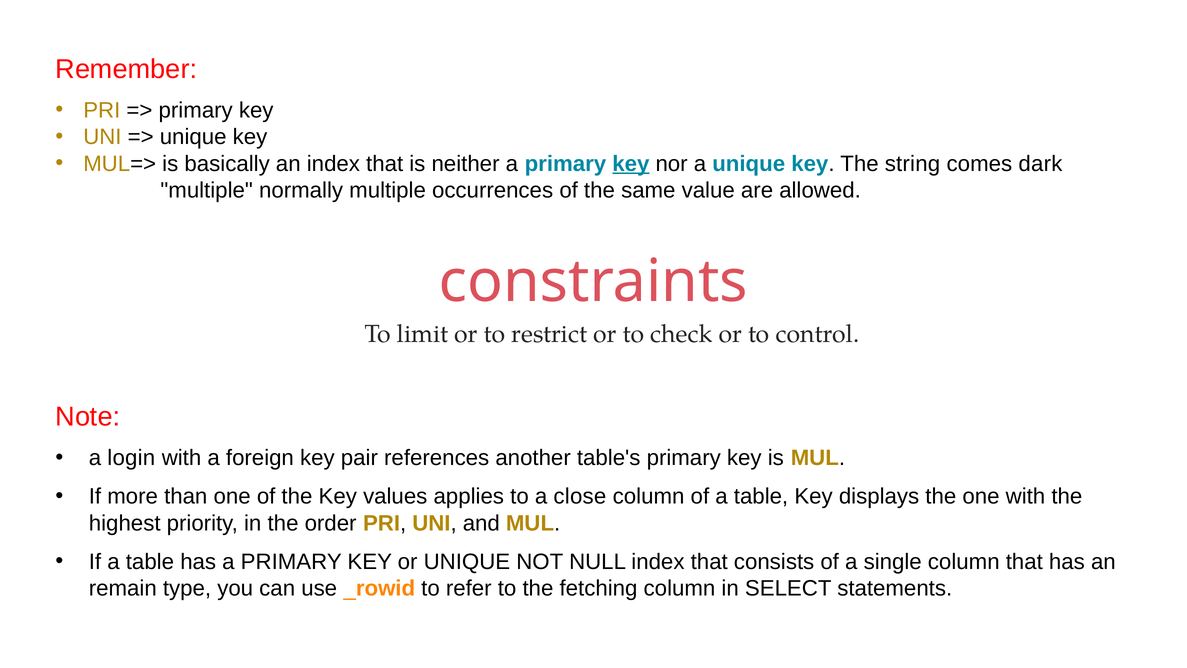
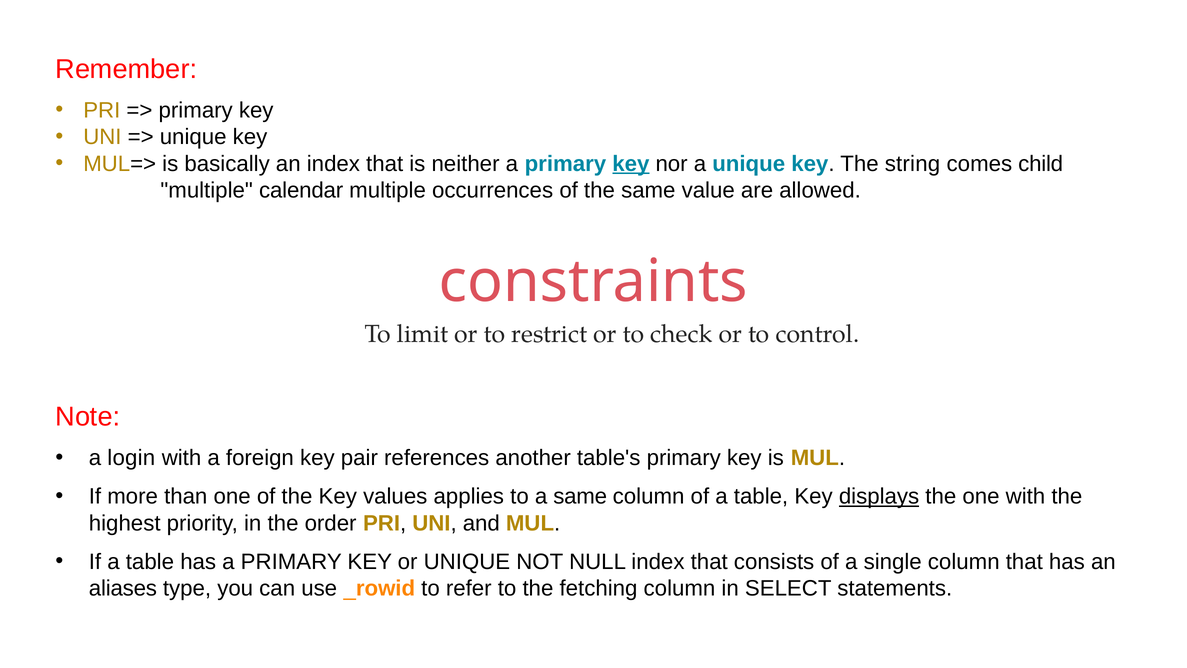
dark: dark -> child (1041, 164)
normally: normally -> calendar (301, 190)
a close: close -> same (580, 496)
displays underline: none -> present (879, 496)
remain: remain -> aliases (123, 588)
